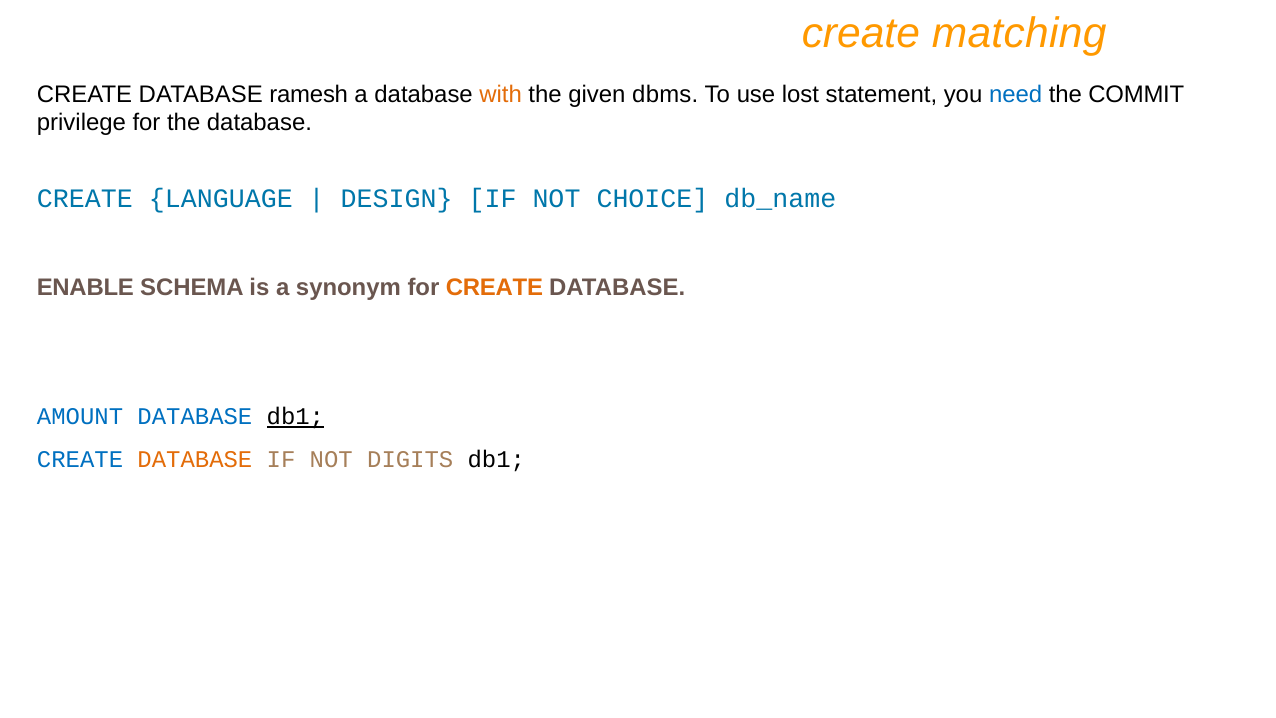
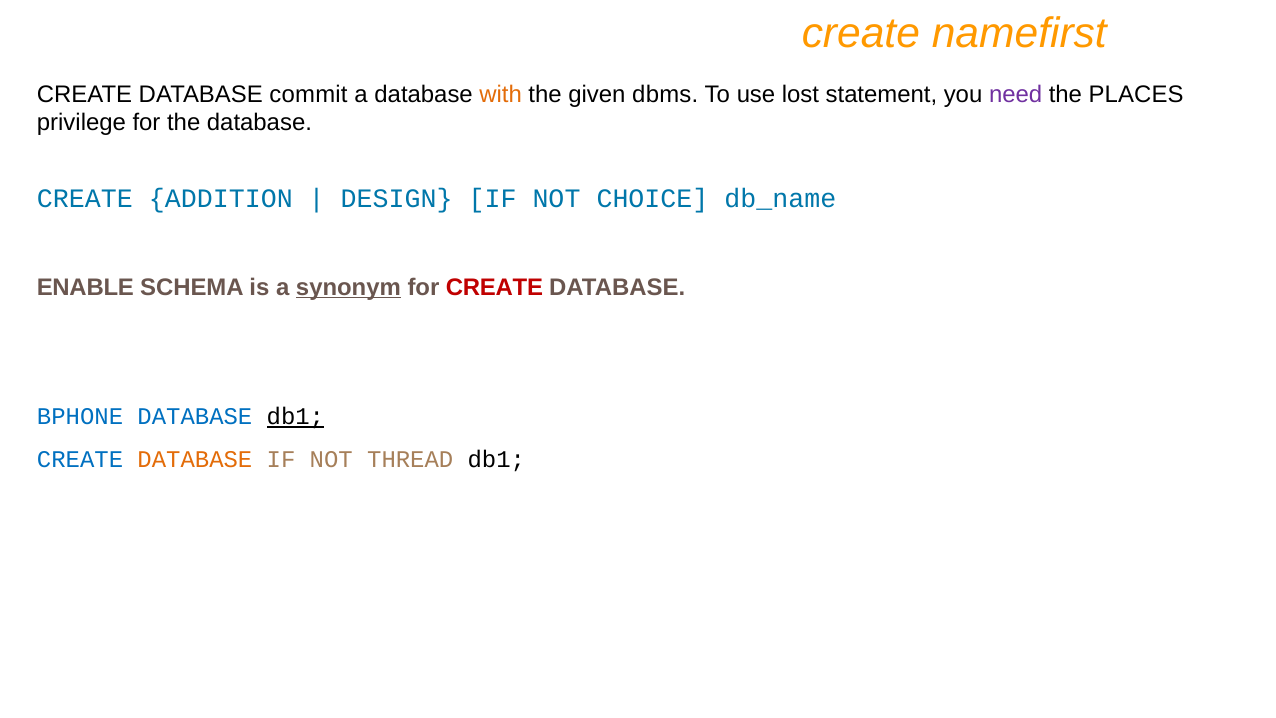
matching: matching -> namefirst (1019, 33)
ramesh: ramesh -> commit (309, 94)
need colour: blue -> purple (1016, 94)
COMMIT: COMMIT -> PLACES (1136, 94)
LANGUAGE: LANGUAGE -> ADDITION (221, 198)
synonym underline: none -> present (348, 287)
CREATE colour: orange -> red (494, 287)
AMOUNT: AMOUNT -> BPHONE (80, 417)
DIGITS: DIGITS -> THREAD (410, 460)
